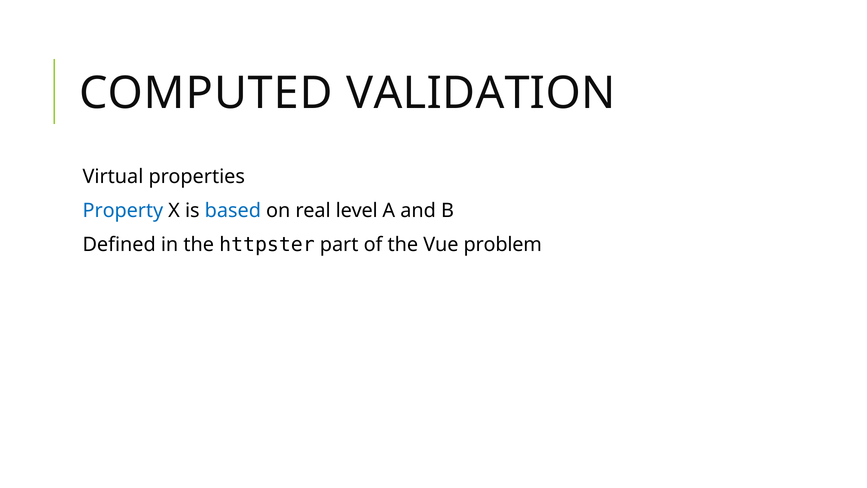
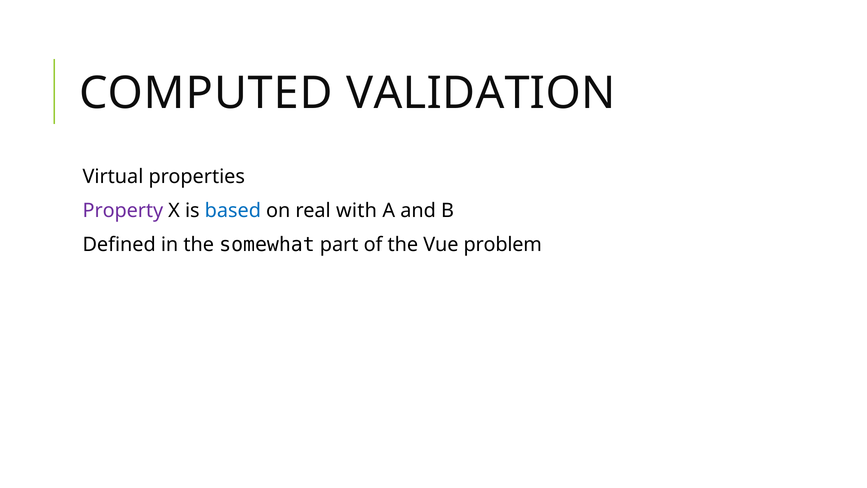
Property colour: blue -> purple (123, 211)
level: level -> with (357, 211)
httpster: httpster -> somewhat (267, 245)
